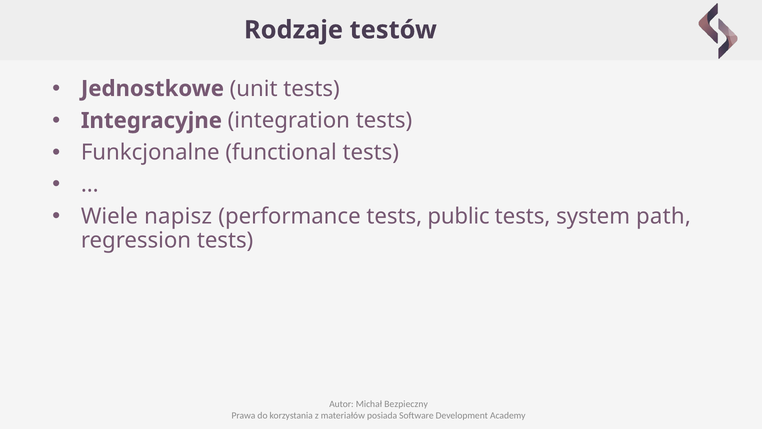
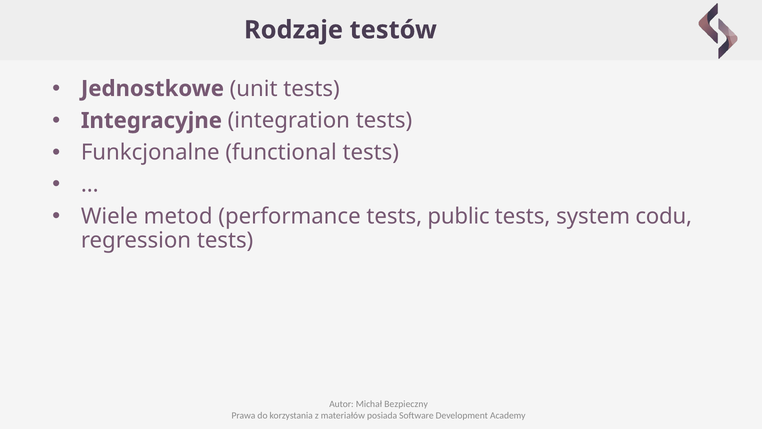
napisz: napisz -> metod (178, 216)
path: path -> codu (664, 216)
